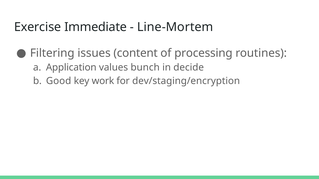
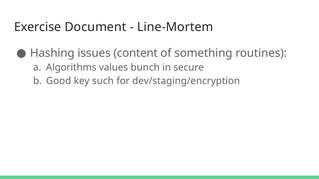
Immediate: Immediate -> Document (95, 27)
Filtering: Filtering -> Hashing (52, 53)
processing: processing -> something (203, 53)
Application: Application -> Algorithms (71, 68)
decide: decide -> secure (189, 68)
work: work -> such (103, 81)
